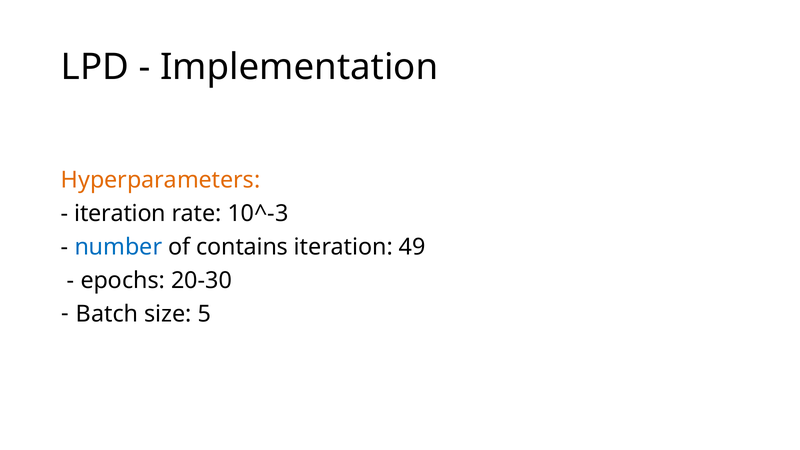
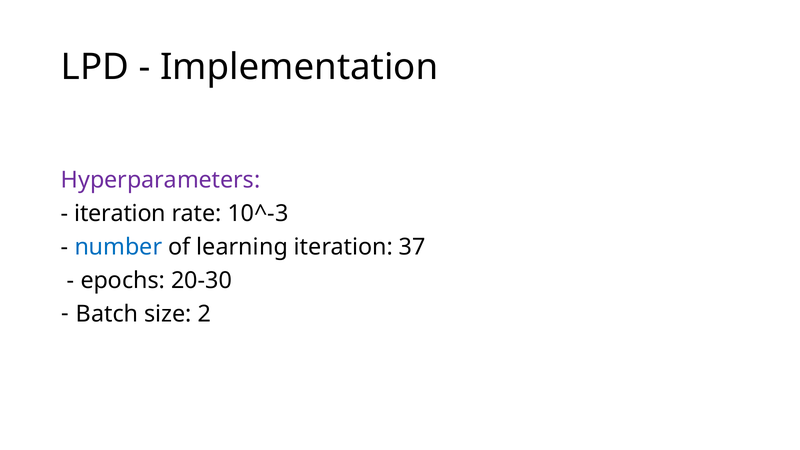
Hyperparameters colour: orange -> purple (161, 180)
contains: contains -> learning (242, 247)
49: 49 -> 37 (412, 247)
5: 5 -> 2 (204, 314)
